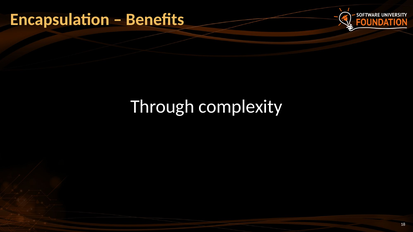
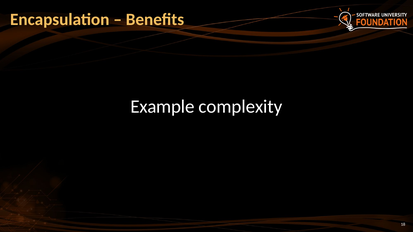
Through: Through -> Example (162, 107)
